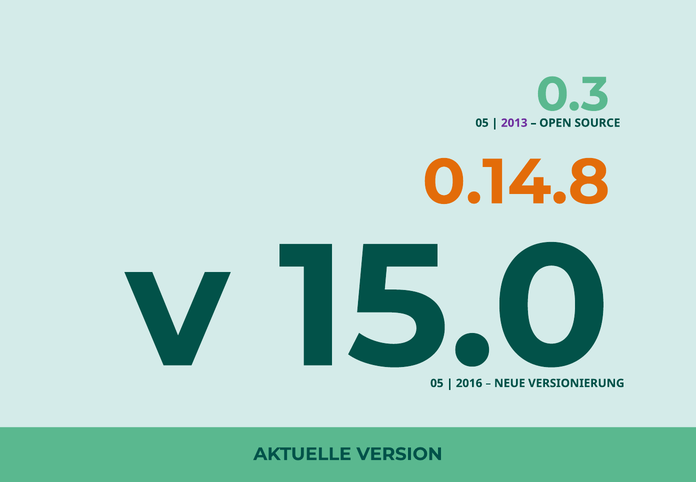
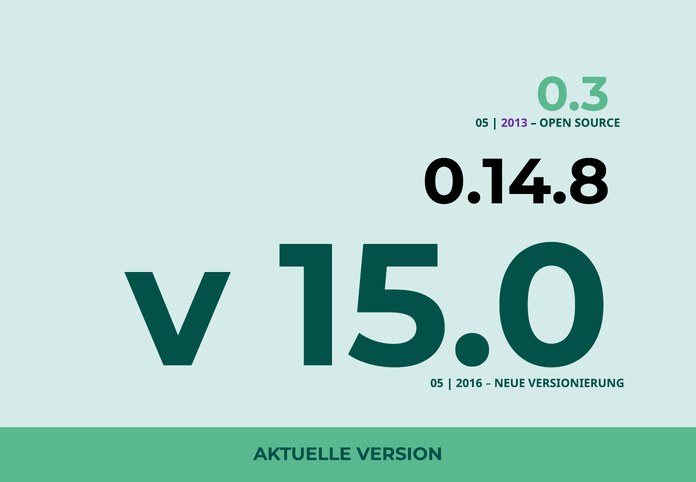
0.14.8 colour: orange -> black (516, 182)
